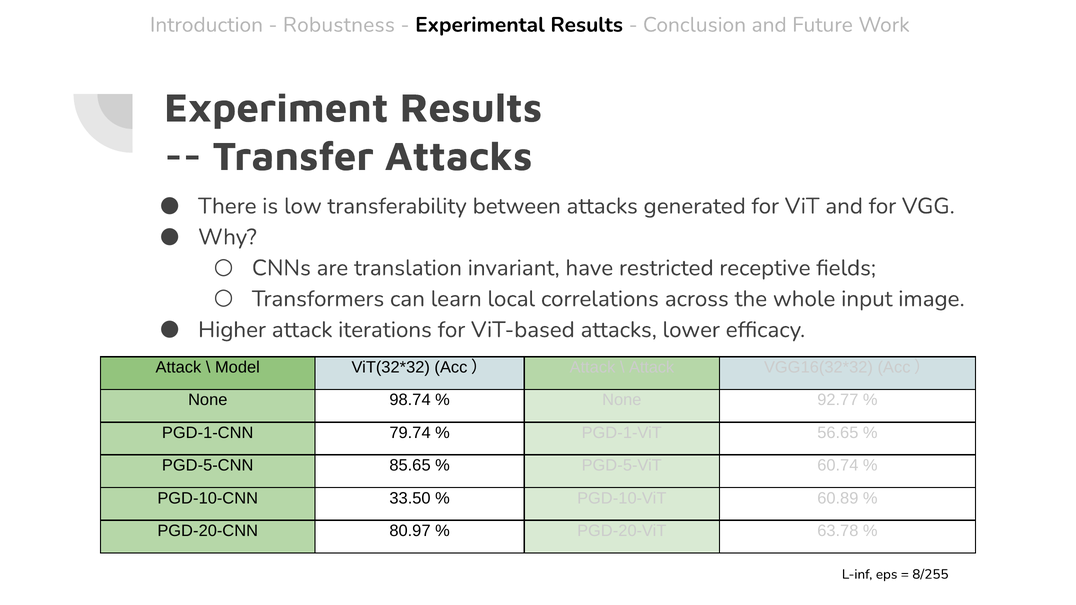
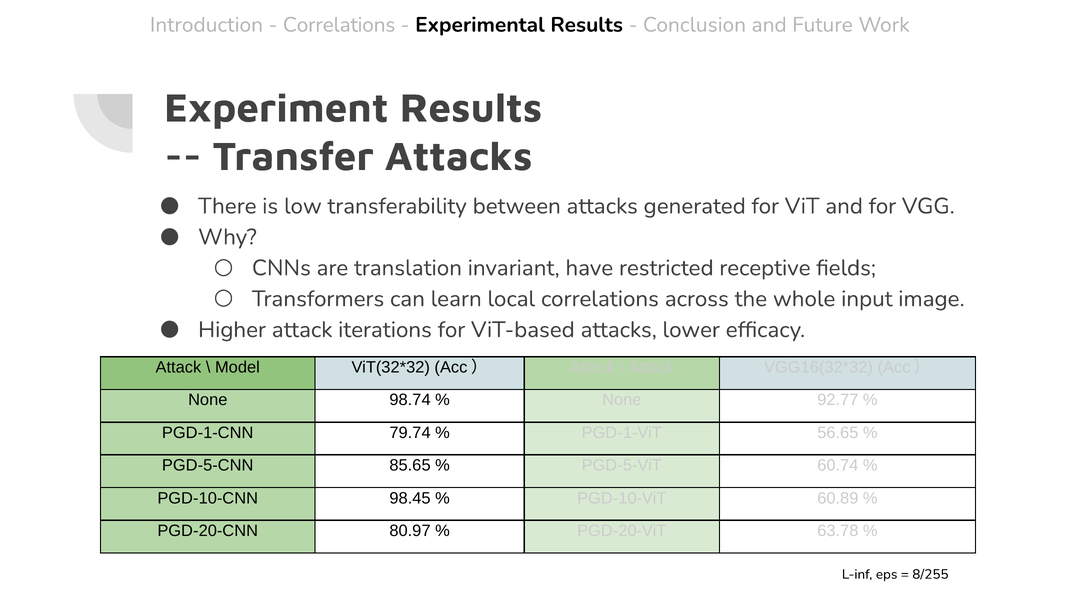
Robustness: Robustness -> Correlations (339, 25)
33.50: 33.50 -> 98.45 (410, 498)
